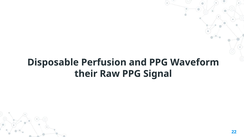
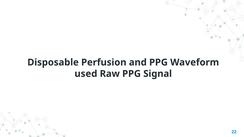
their: their -> used (86, 74)
